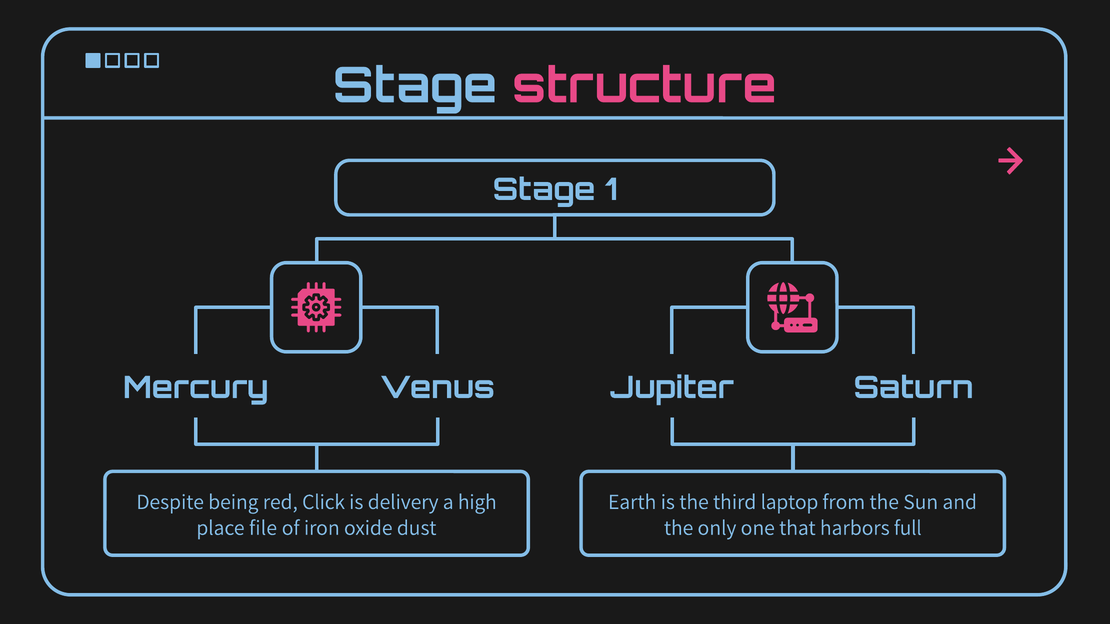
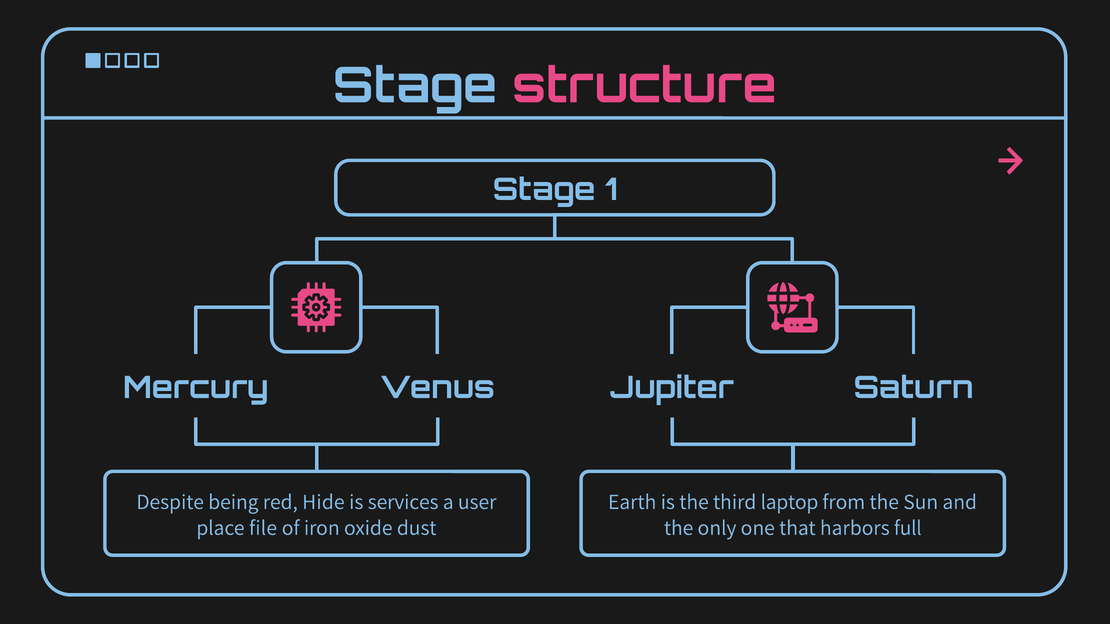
Click: Click -> Hide (323, 502)
delivery: delivery -> services (403, 502)
high: high -> user (477, 502)
